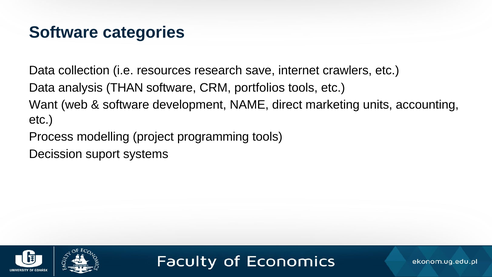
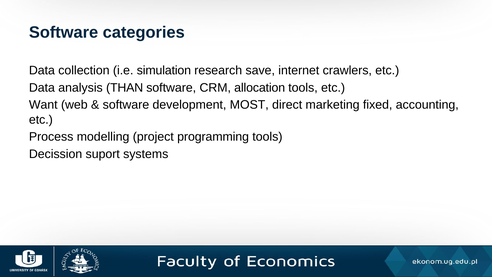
resources: resources -> simulation (164, 70)
portfolios: portfolios -> allocation (260, 88)
NAME: NAME -> MOST (249, 105)
units: units -> fixed (378, 105)
